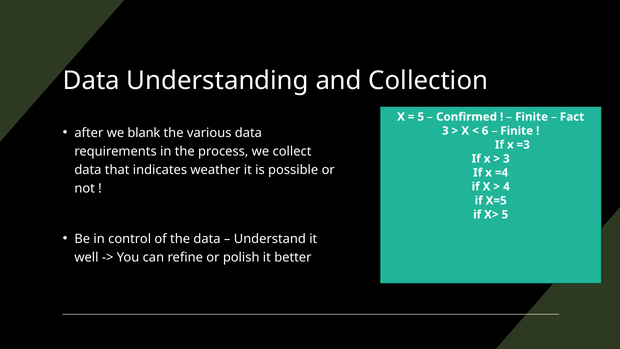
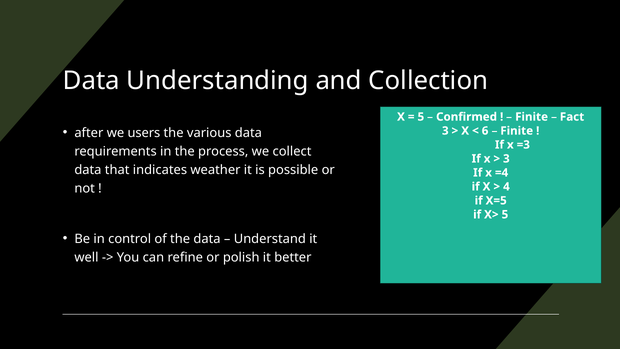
blank: blank -> users (144, 133)
